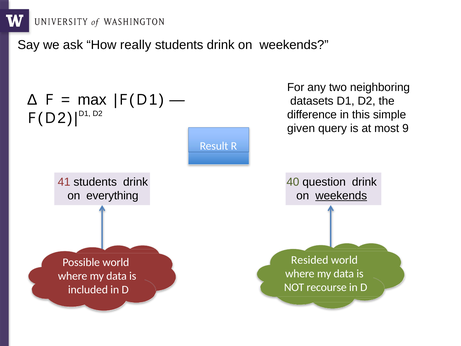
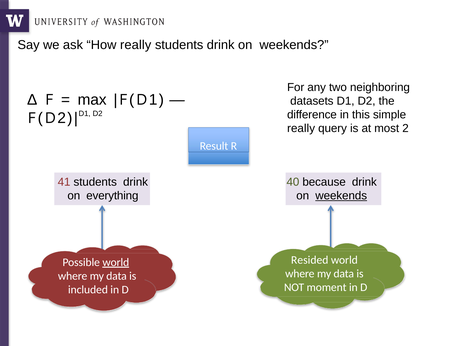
given: given -> really (301, 128)
9: 9 -> 2 (405, 128)
question: question -> because (324, 182)
world underline: none -> present (116, 262)
recourse: recourse -> moment (327, 287)
